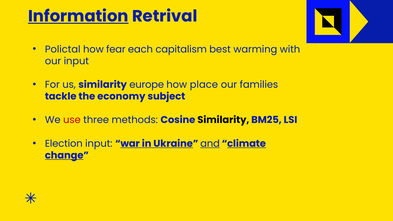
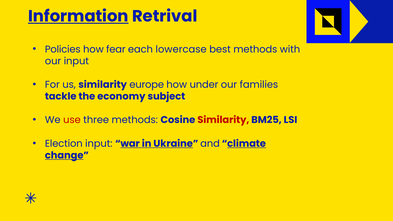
Polictal: Polictal -> Policies (63, 49)
capitalism: capitalism -> lowercase (181, 49)
best warming: warming -> methods (255, 49)
place: place -> under (204, 85)
Similarity colour: black -> red (223, 120)
and underline: present -> none (210, 144)
